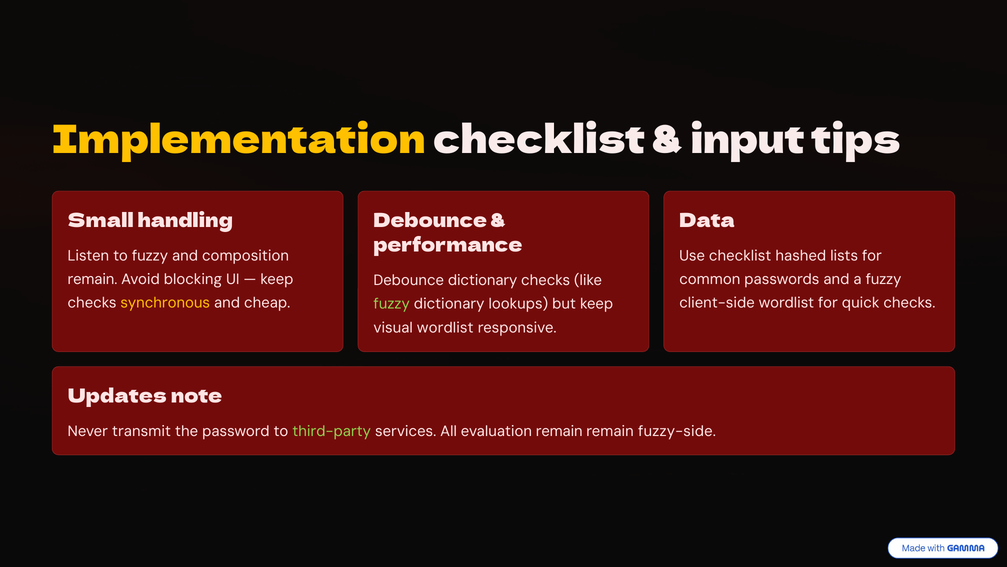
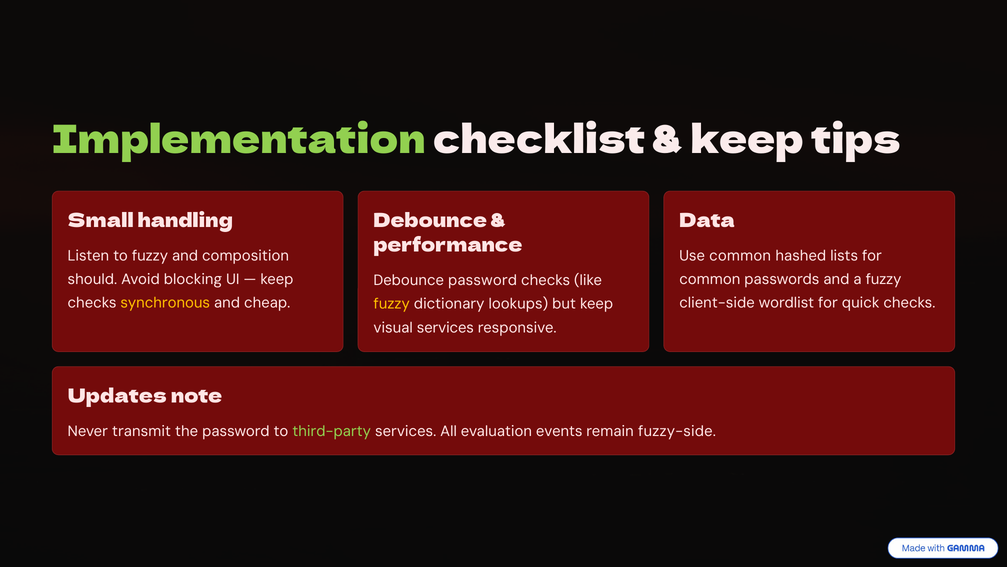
Implementation colour: yellow -> light green (239, 140)
input: input -> keep (747, 140)
Use checklist: checklist -> common (740, 256)
remain: remain -> should (92, 279)
Debounce dictionary: dictionary -> password (483, 280)
fuzzy colour: light green -> yellow (392, 304)
visual wordlist: wordlist -> services (445, 327)
evaluation remain: remain -> events (559, 431)
